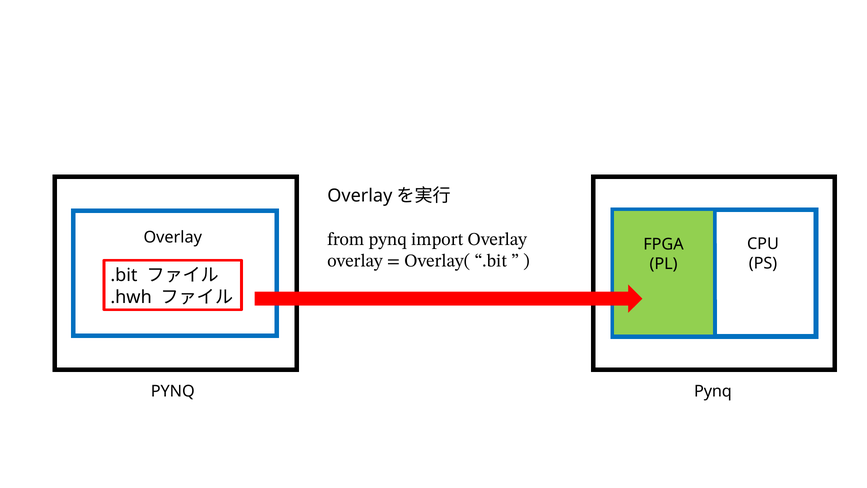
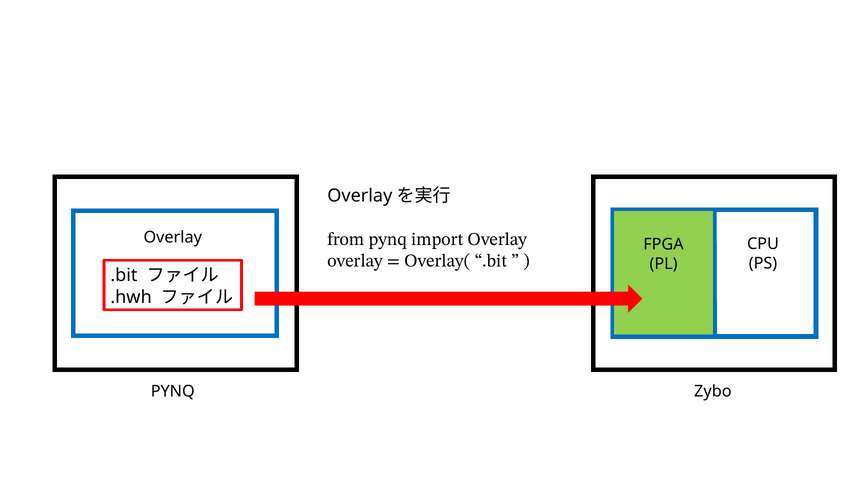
PYNQ Pynq: Pynq -> Zybo (713, 391)
